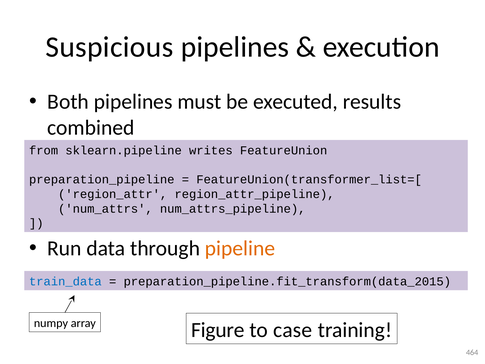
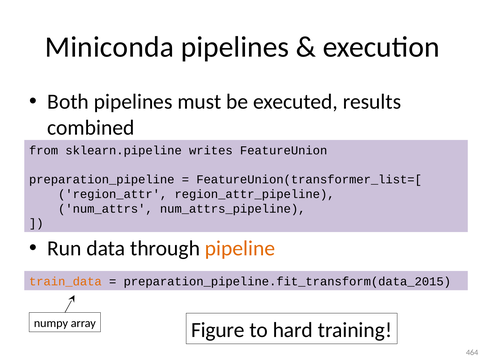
Suspicious: Suspicious -> Miniconda (109, 47)
train_data colour: blue -> orange (65, 281)
case: case -> hard (293, 330)
